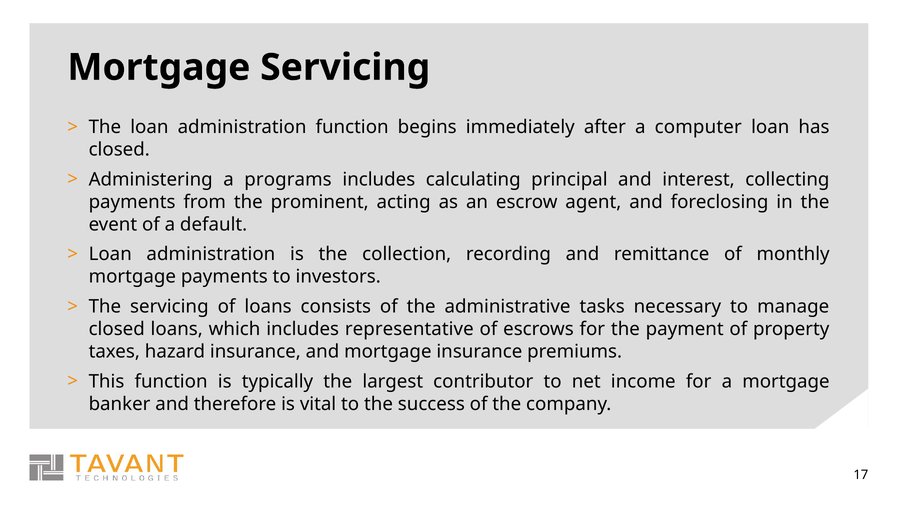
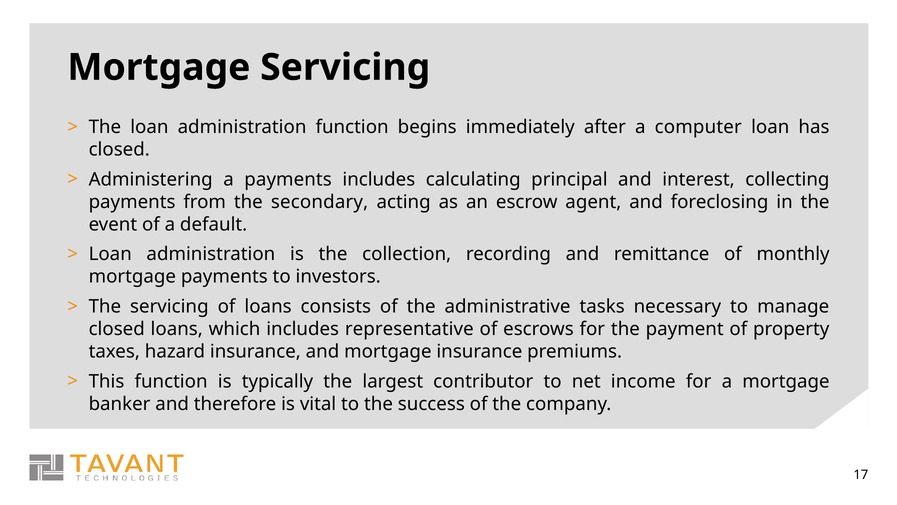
a programs: programs -> payments (288, 179)
prominent: prominent -> secondary (320, 202)
